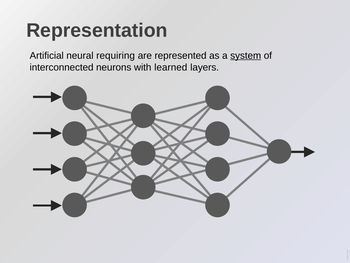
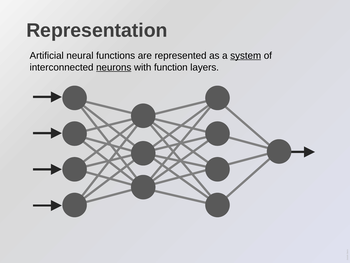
requiring: requiring -> functions (116, 56)
neurons underline: none -> present (114, 67)
learned: learned -> function (171, 67)
